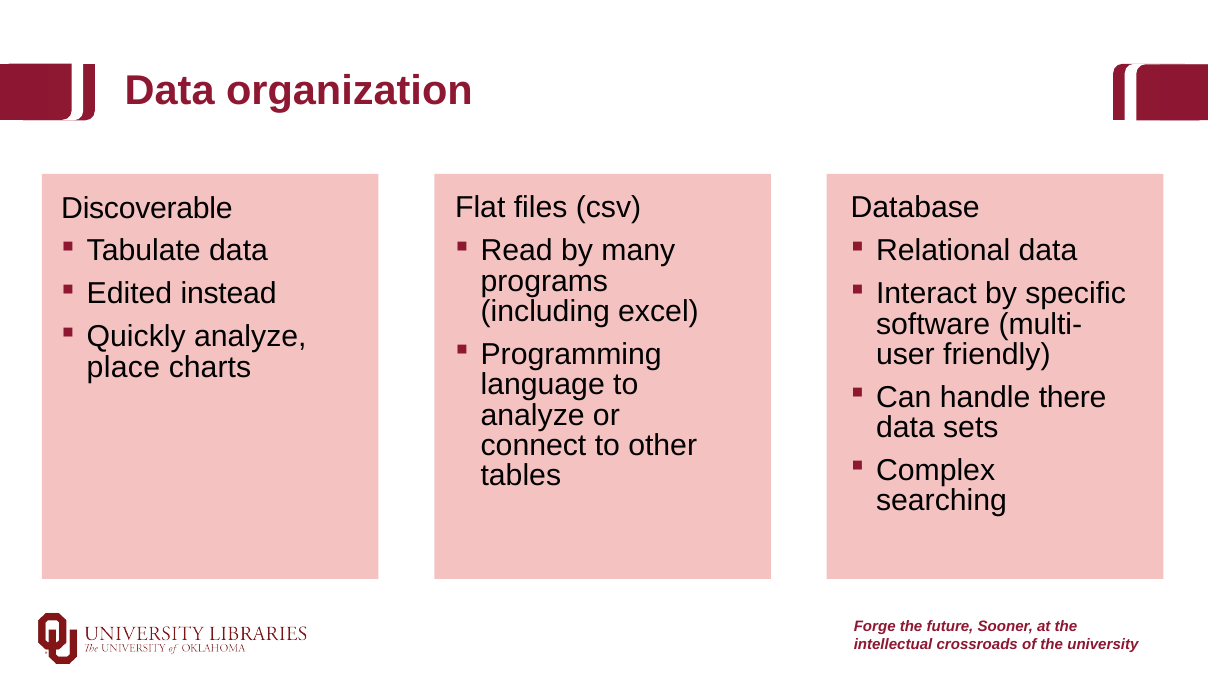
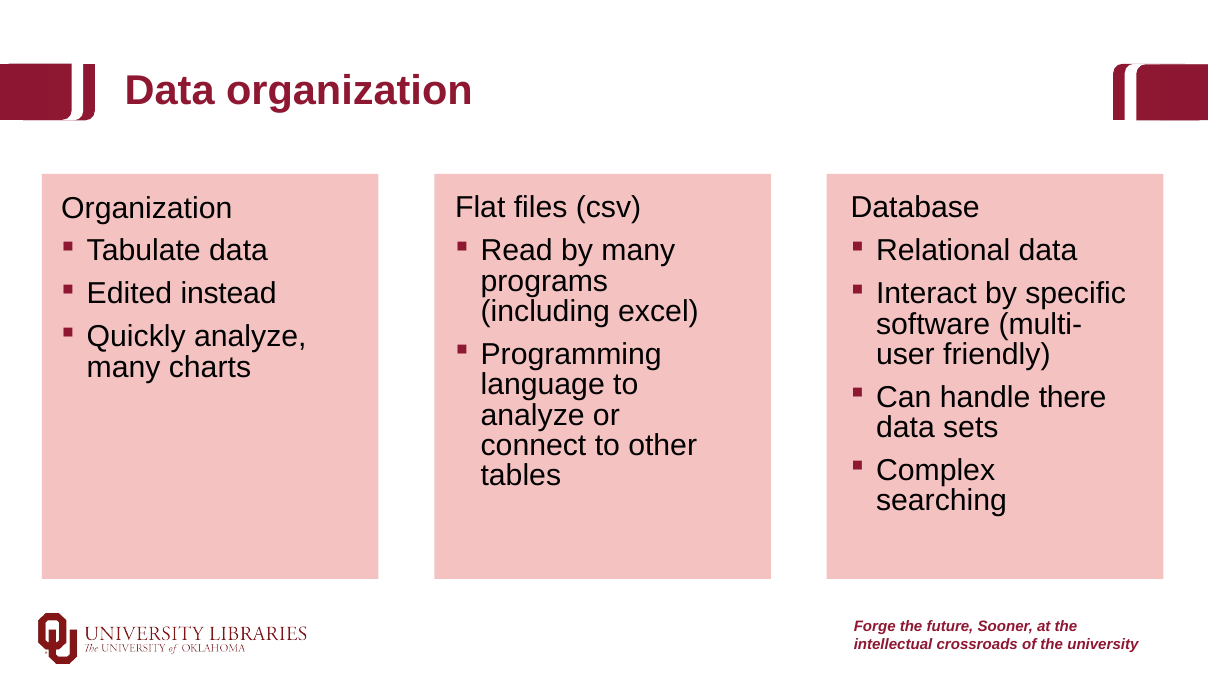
Discoverable: Discoverable -> Organization (147, 208)
place: place -> many (124, 367)
